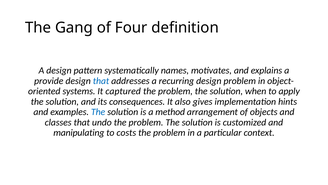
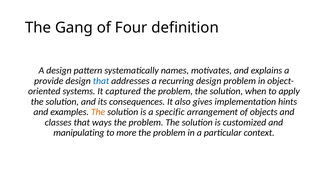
The colour: blue -> orange (98, 112)
method: method -> specific (170, 112)
undo: undo -> ways (102, 122)
costs: costs -> more (126, 132)
